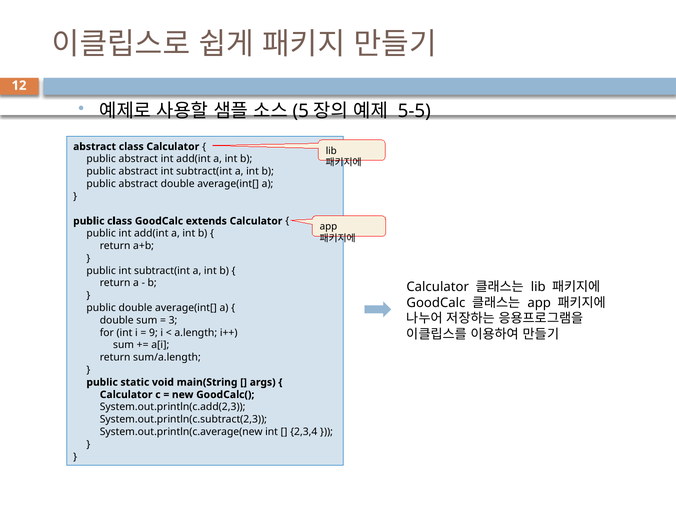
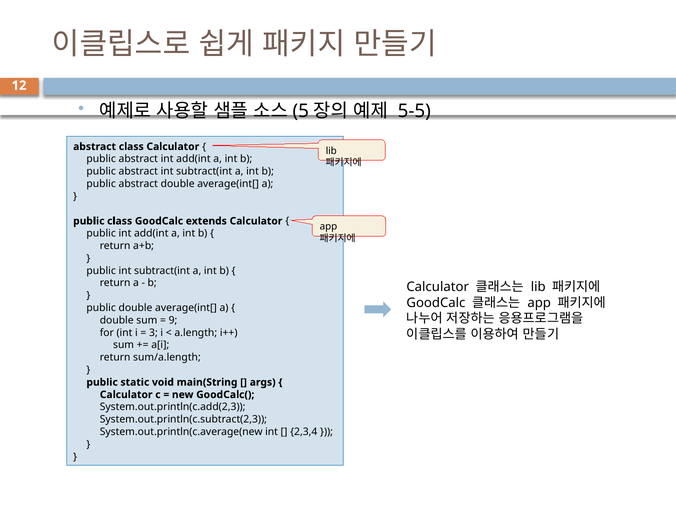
3: 3 -> 9 (173, 320)
9: 9 -> 3 (153, 333)
